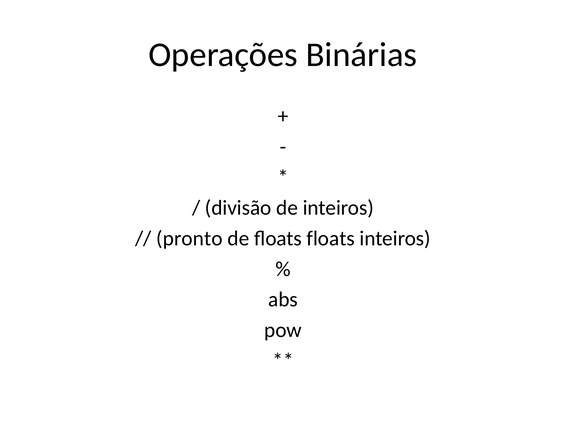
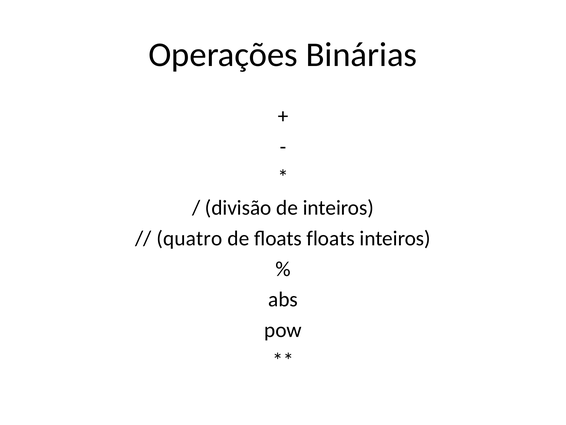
pronto: pronto -> quatro (189, 238)
